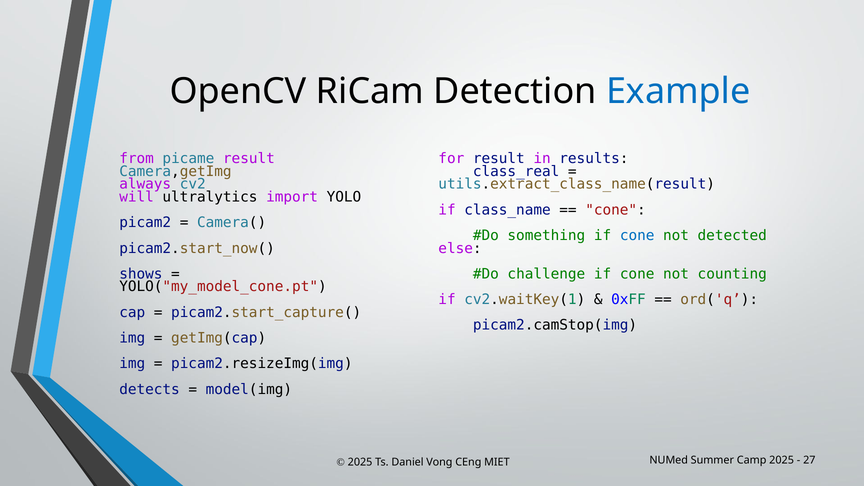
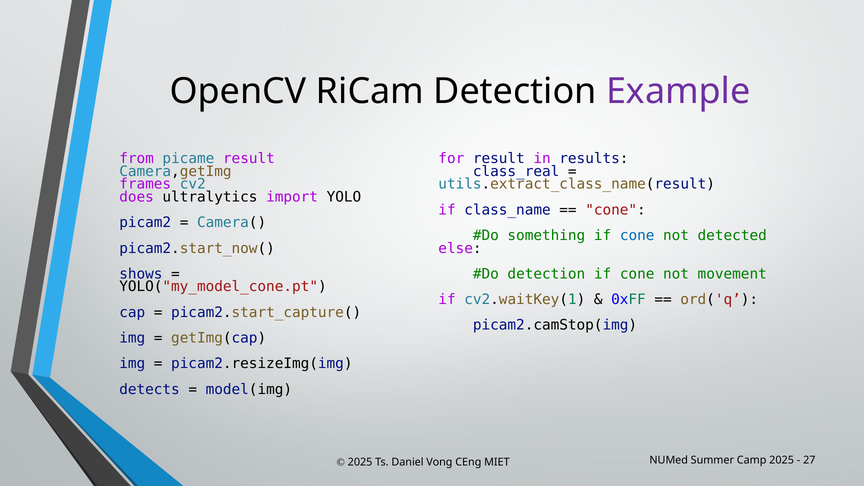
Example colour: blue -> purple (678, 92)
always: always -> frames (145, 184)
will: will -> does (137, 197)
challenge: challenge -> detection (546, 274)
counting: counting -> movement (732, 274)
